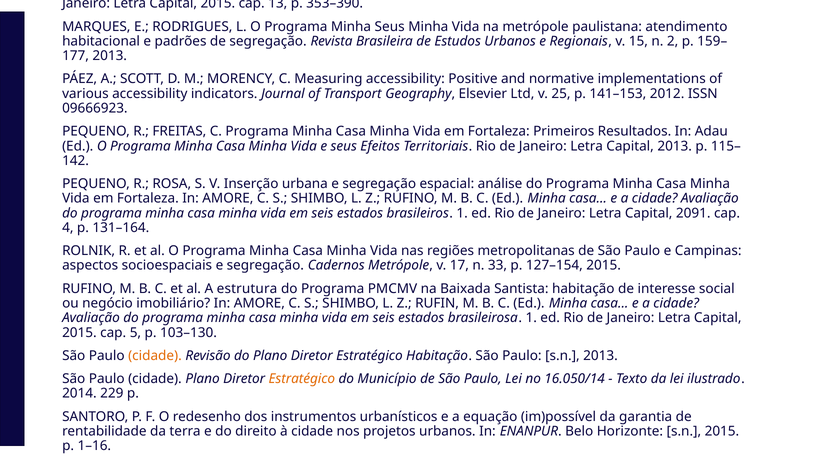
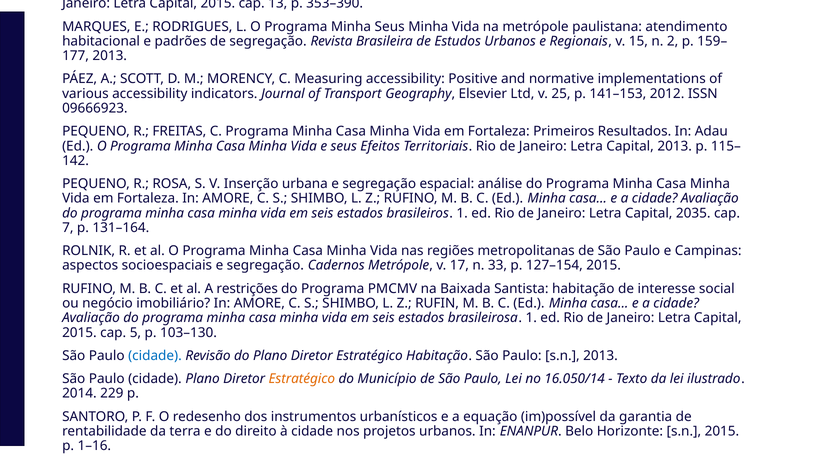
2091: 2091 -> 2035 (693, 213)
4: 4 -> 7 (68, 228)
estrutura: estrutura -> restrições (247, 289)
cidade colour: orange -> blue (155, 356)
